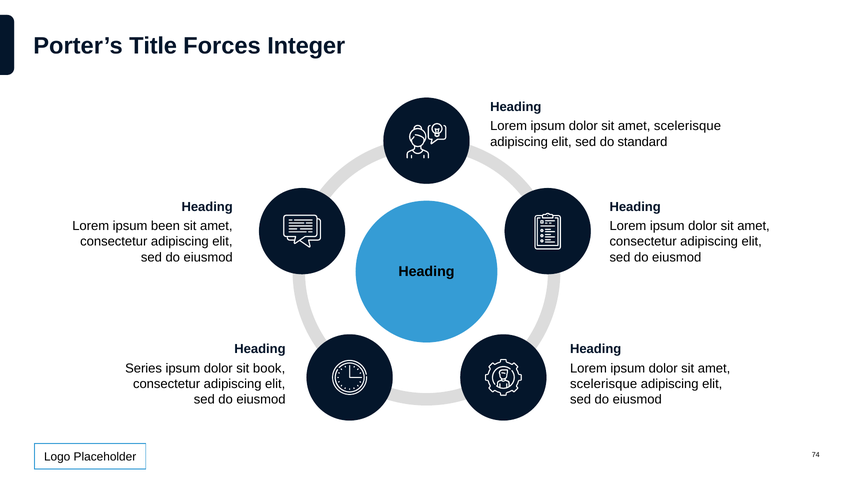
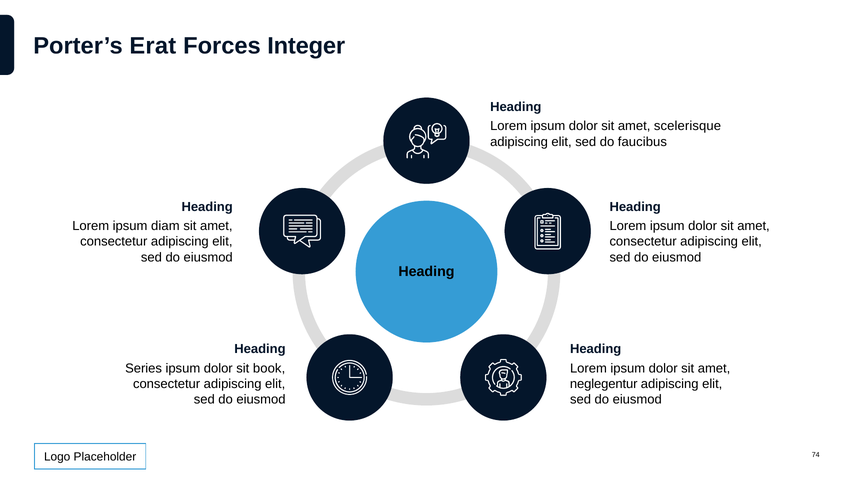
Title: Title -> Erat (153, 46)
standard: standard -> faucibus (642, 142)
been: been -> diam (165, 226)
scelerisque: scelerisque -> neglegentur (604, 384)
